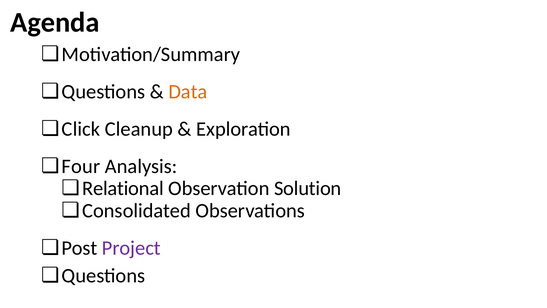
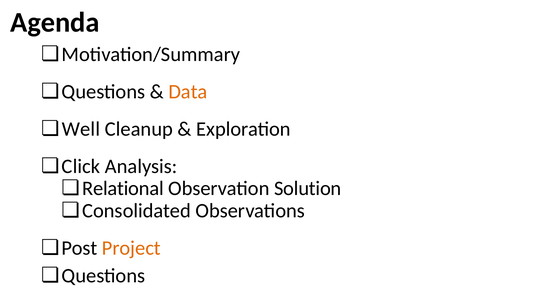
Click: Click -> Well (81, 129)
Four: Four -> Click (81, 166)
Project colour: purple -> orange (131, 248)
